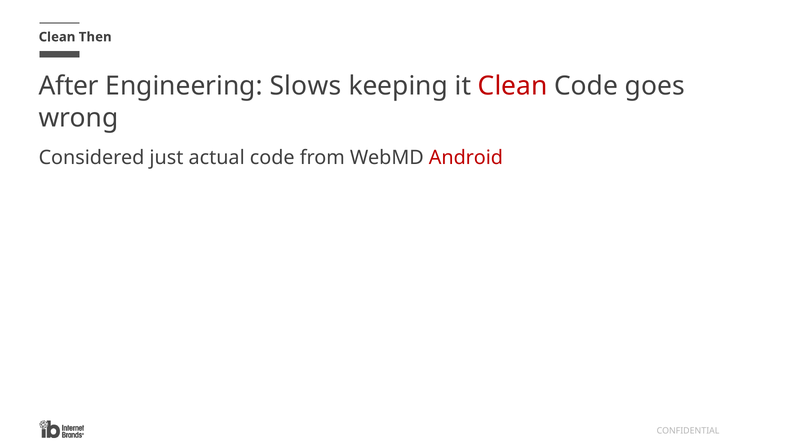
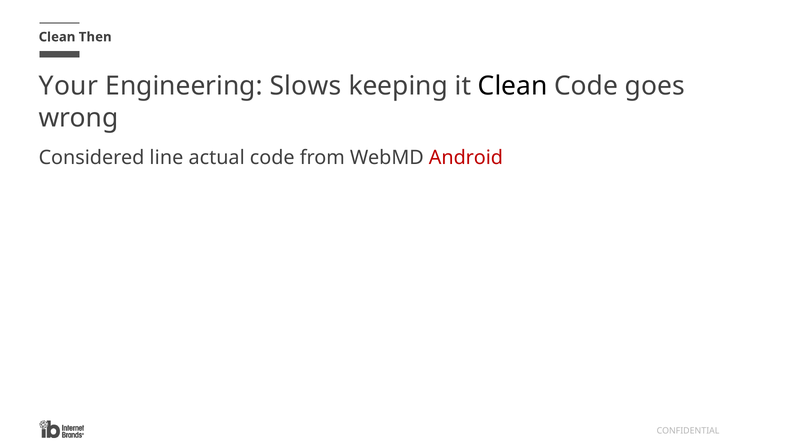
After: After -> Your (68, 86)
Clean colour: red -> black (513, 86)
just: just -> line (166, 158)
